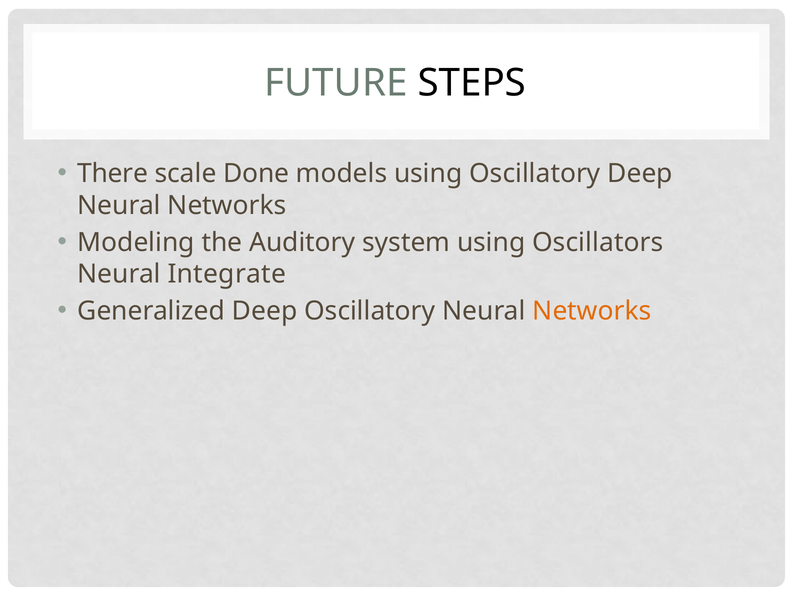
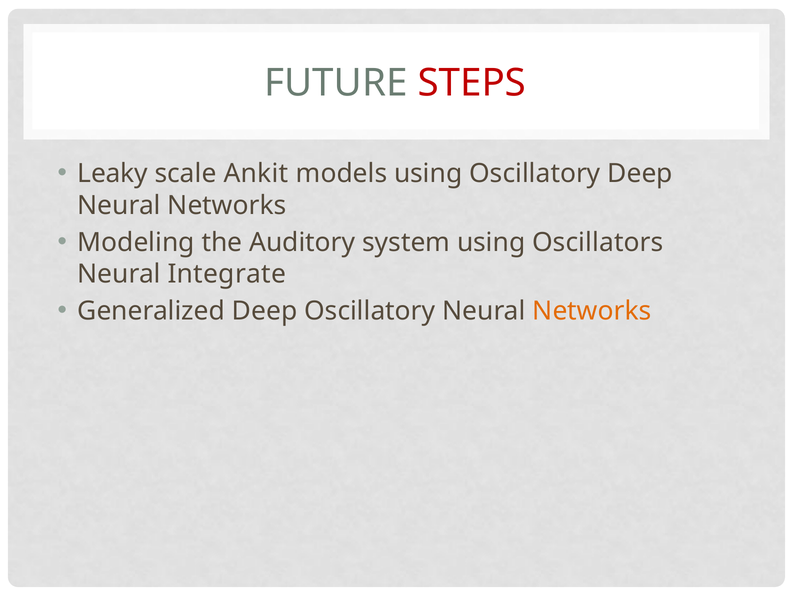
STEPS colour: black -> red (472, 83)
There: There -> Leaky (113, 174)
Done: Done -> Ankit (256, 174)
